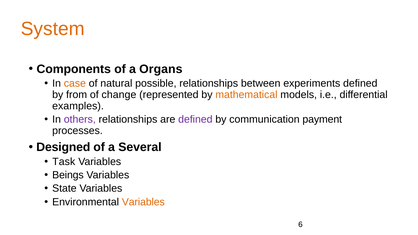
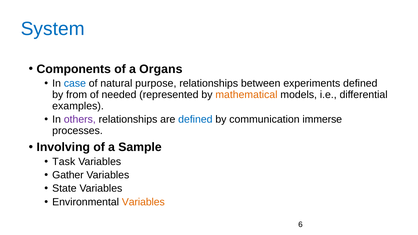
System colour: orange -> blue (53, 29)
case colour: orange -> blue (75, 83)
possible: possible -> purpose (156, 83)
change: change -> needed (119, 95)
defined colour: purple -> blue (195, 120)
payment: payment -> immerse (322, 120)
Designed: Designed -> Involving (63, 147)
Several: Several -> Sample (140, 147)
Beings: Beings -> Gather (68, 175)
